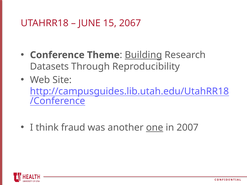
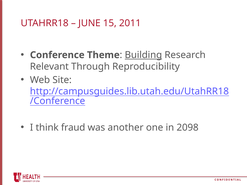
2067: 2067 -> 2011 (130, 23)
Datasets: Datasets -> Relevant (49, 67)
one underline: present -> none (155, 128)
2007: 2007 -> 2098 (188, 128)
